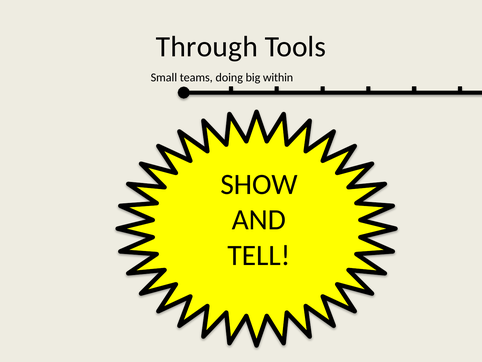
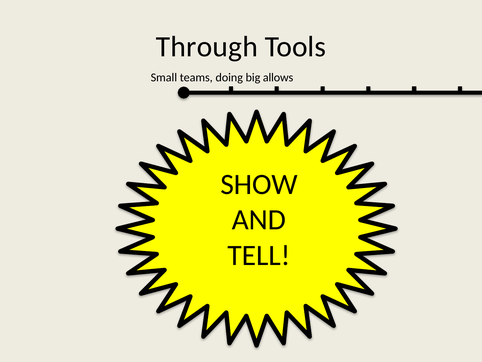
within: within -> allows (278, 77)
